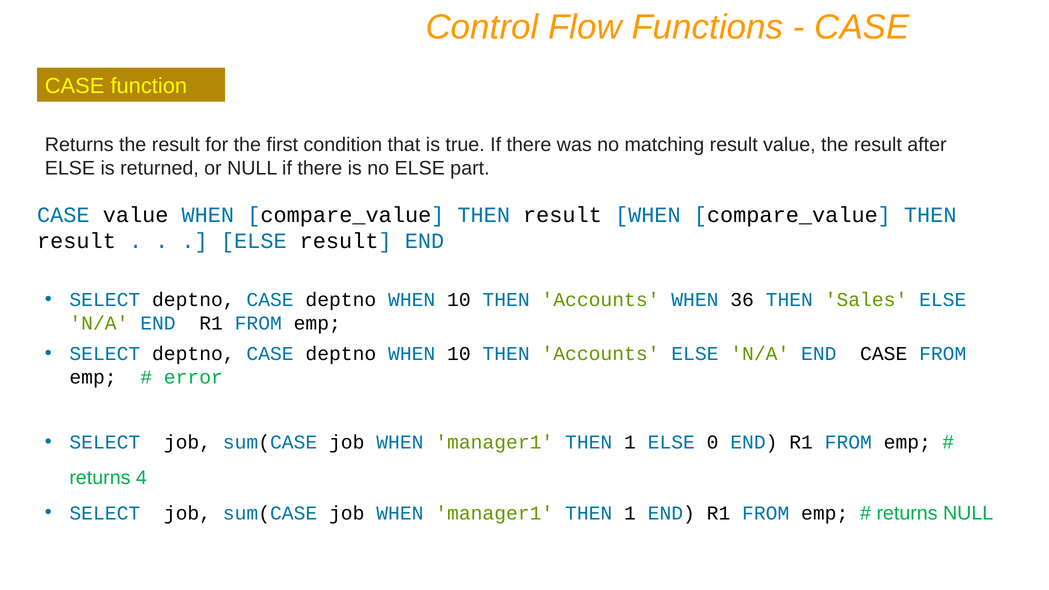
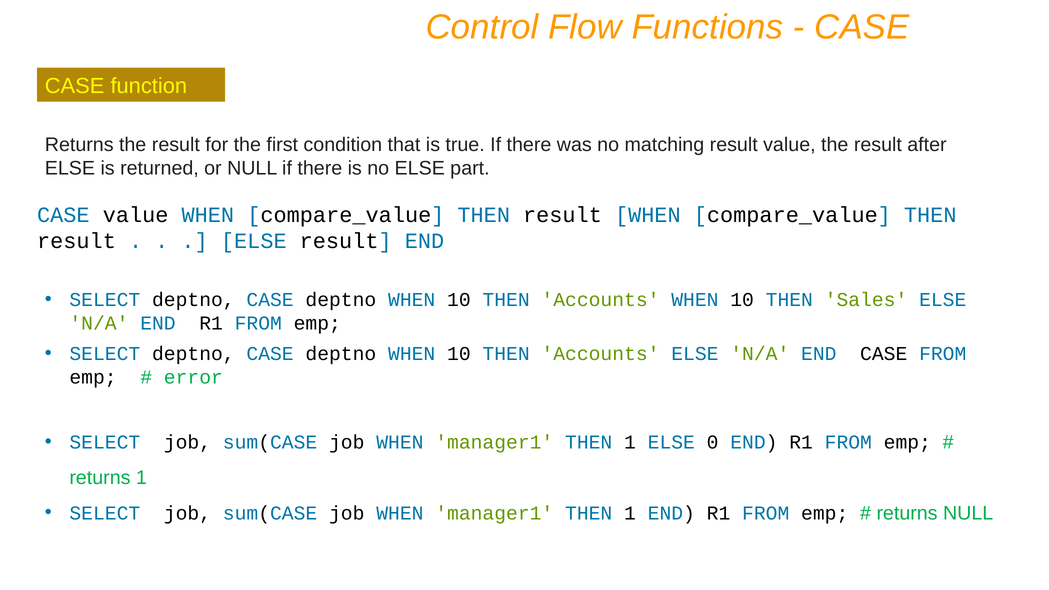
Accounts WHEN 36: 36 -> 10 (742, 300)
returns 4: 4 -> 1 (141, 478)
